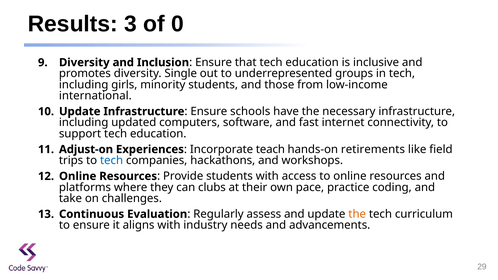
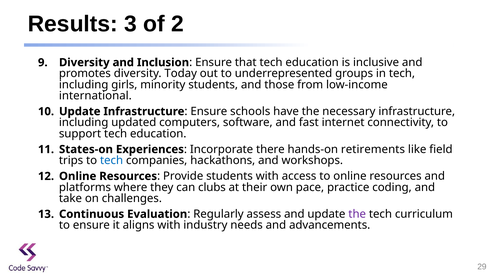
0: 0 -> 2 (177, 24)
Single: Single -> Today (181, 74)
Adjust-on: Adjust-on -> States-on (86, 149)
teach: teach -> there (270, 149)
the colour: orange -> purple (357, 214)
